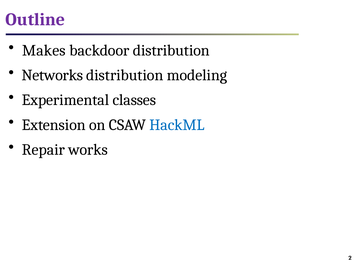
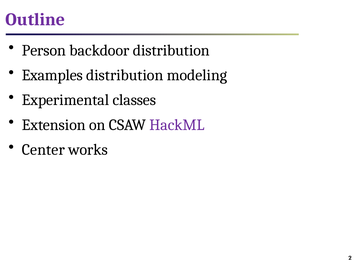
Makes: Makes -> Person (44, 50)
Networks: Networks -> Examples (52, 75)
HackML colour: blue -> purple (177, 125)
Repair: Repair -> Center (43, 150)
